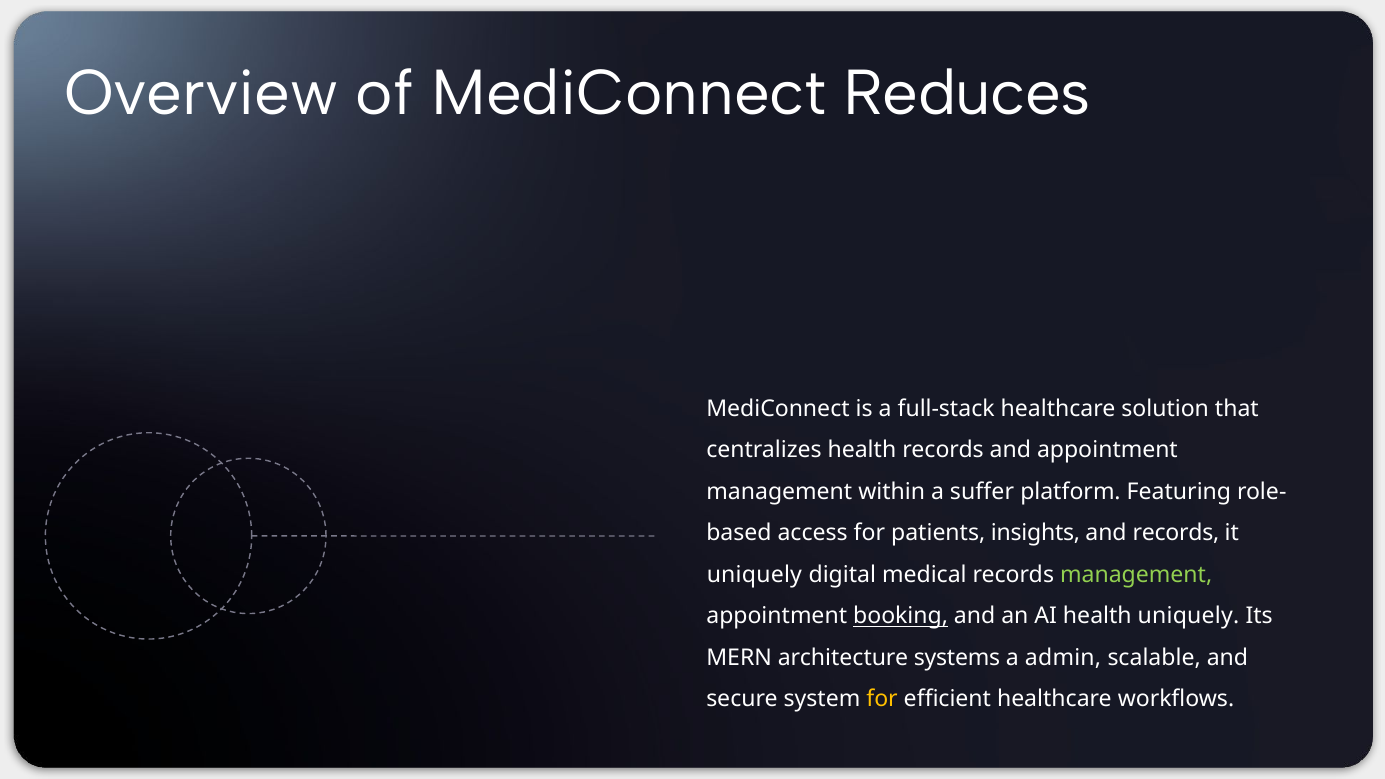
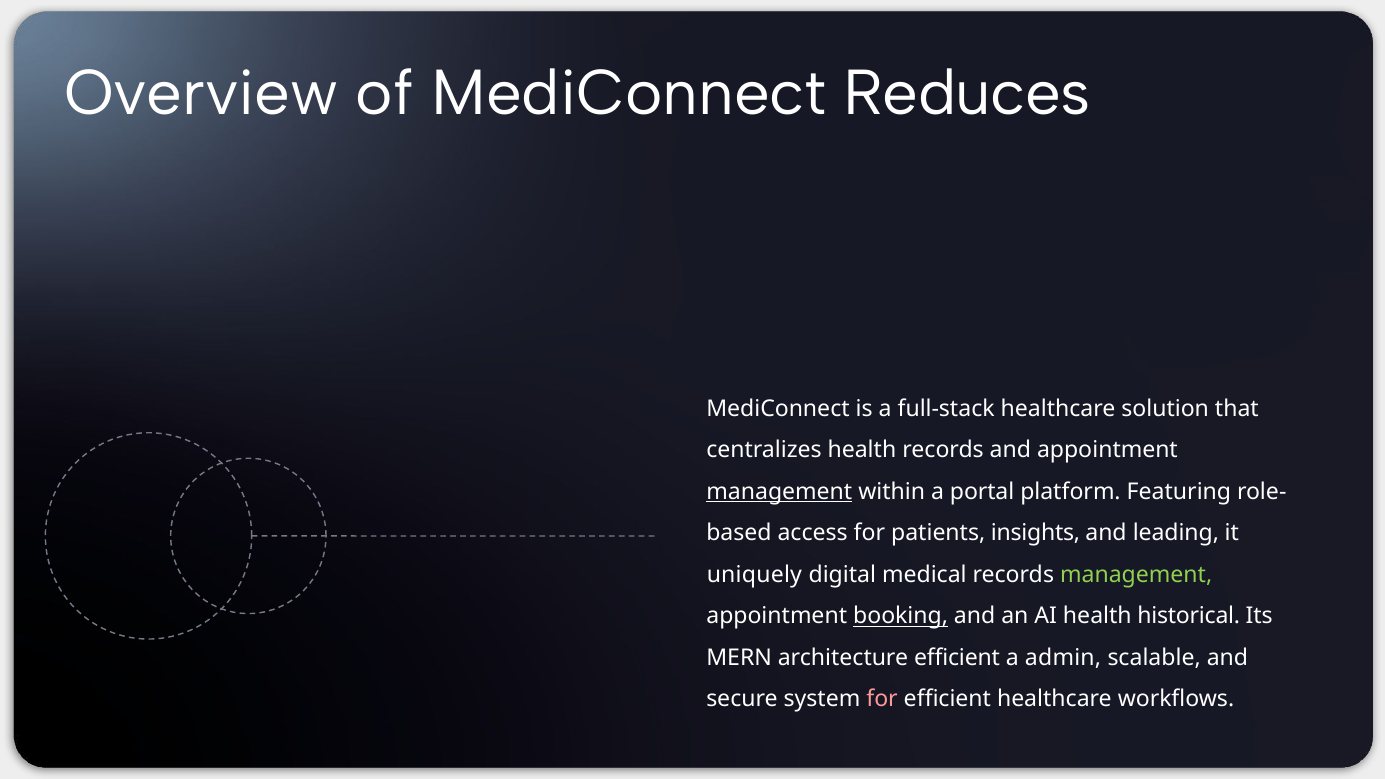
management underline: none -> present (779, 492)
suffer: suffer -> portal (982, 492)
and records: records -> leading (1176, 533)
health uniquely: uniquely -> historical (1189, 616)
architecture systems: systems -> efficient (957, 658)
for colour: yellow -> pink (882, 699)
